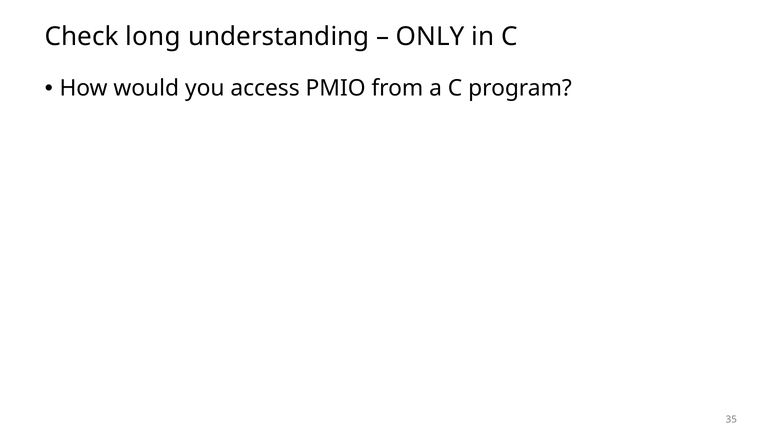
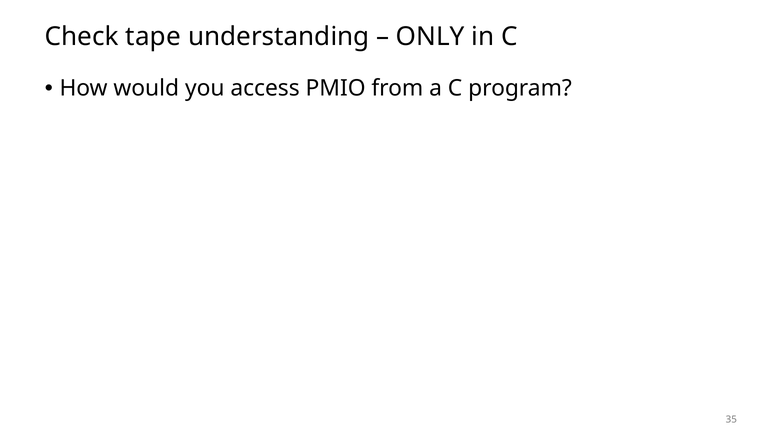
long: long -> tape (153, 36)
